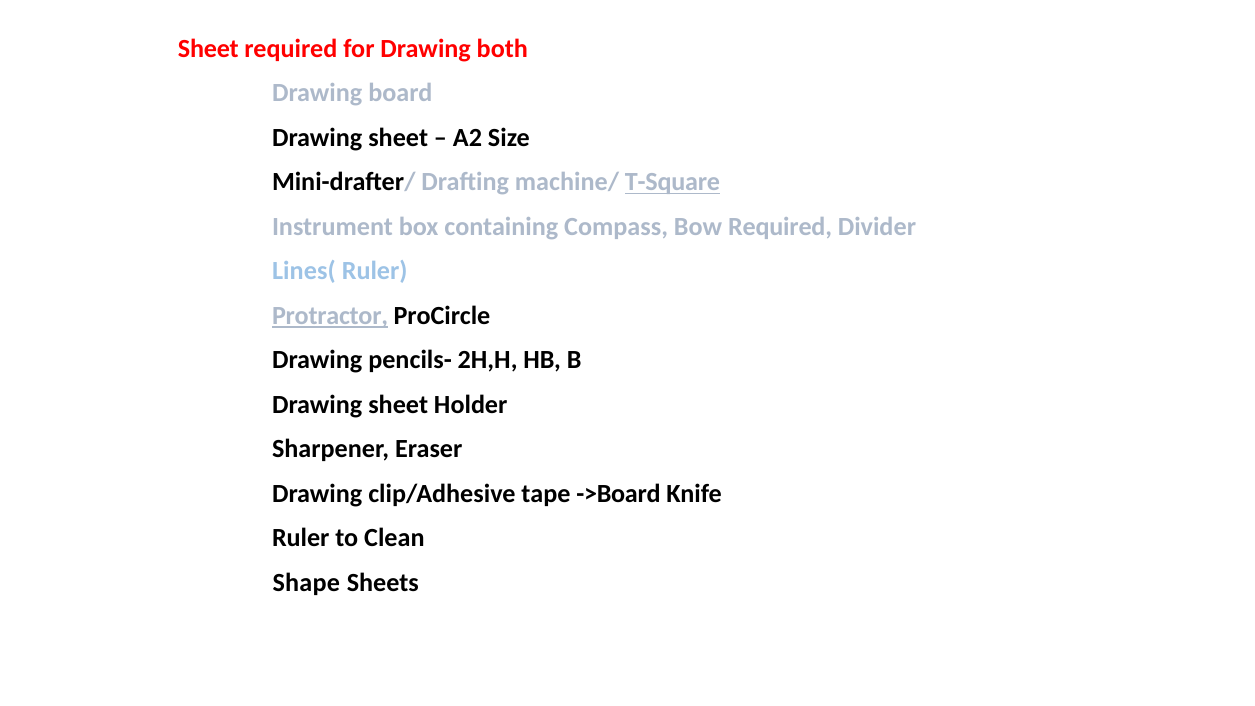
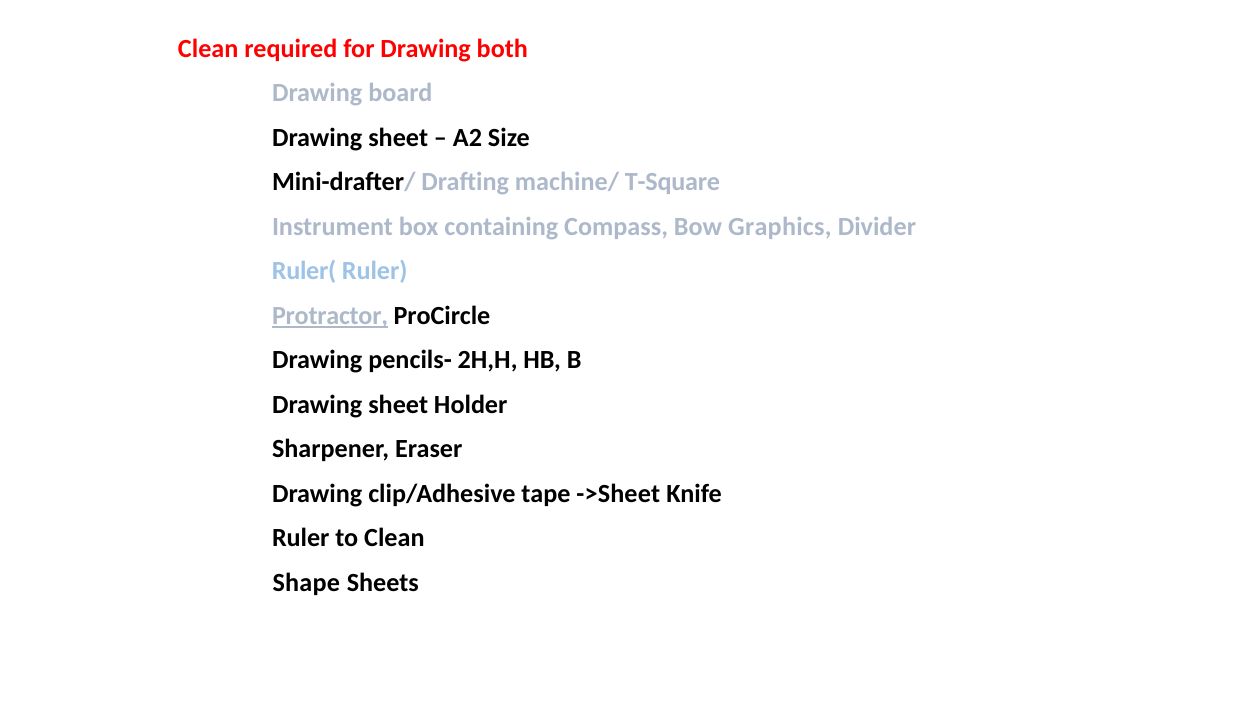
Sheet: Sheet -> Clean (208, 49)
T-Square underline: present -> none (672, 182)
Bow Required: Required -> Graphics (780, 227)
Lines(: Lines( -> Ruler( (304, 271)
->Board: ->Board -> ->Sheet (618, 493)
